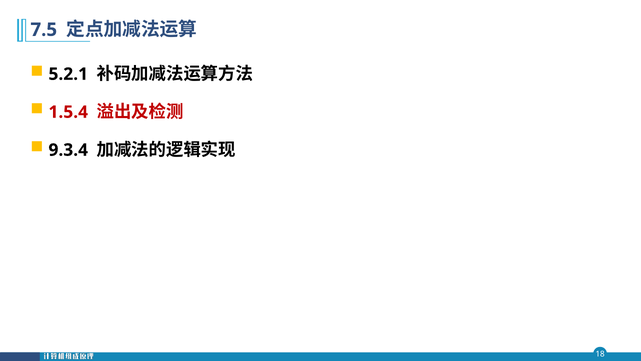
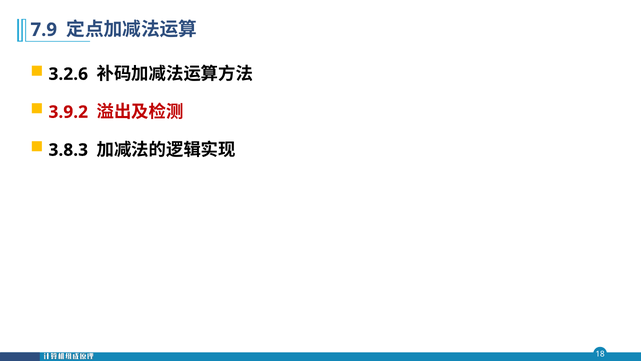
7.5: 7.5 -> 7.9 (44, 30)
5.2.1: 5.2.1 -> 3.2.6 (68, 74)
1.5.4: 1.5.4 -> 3.9.2 (68, 112)
9.3.4: 9.3.4 -> 3.8.3 (68, 150)
